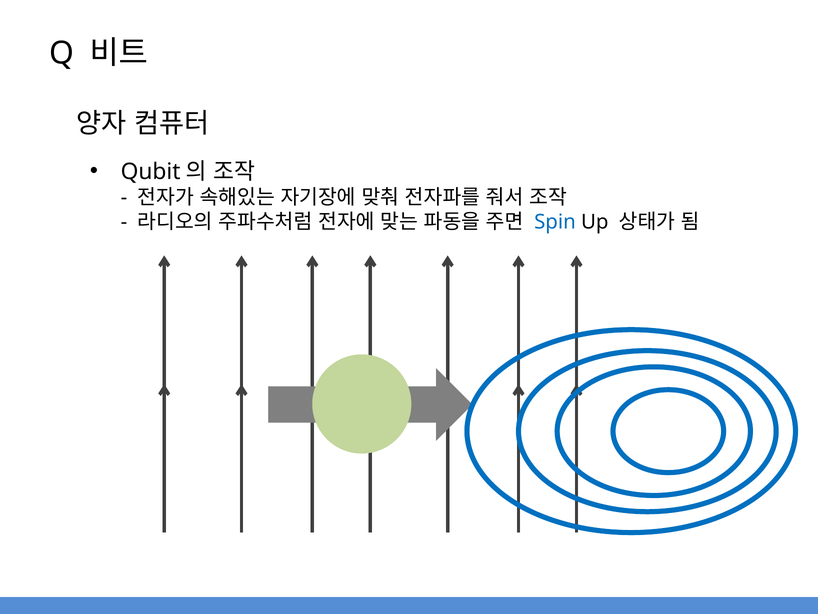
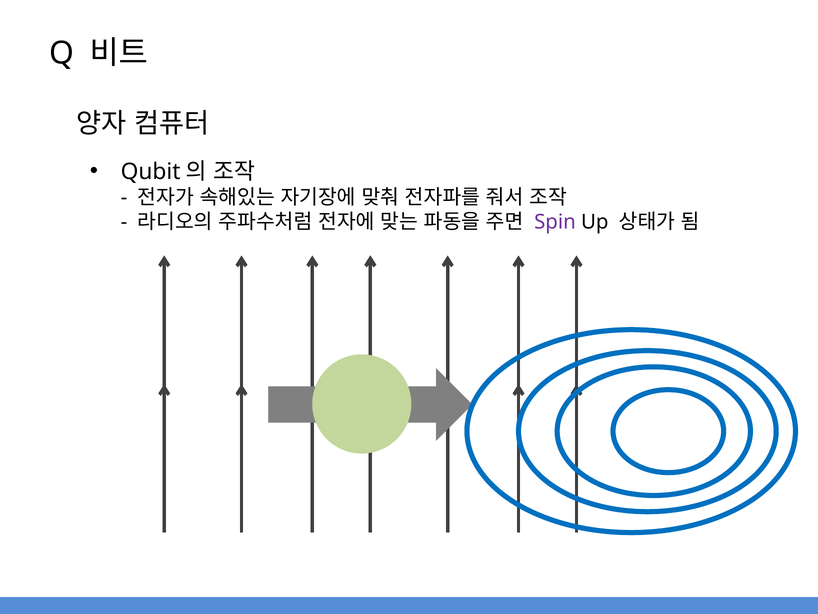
Spin colour: blue -> purple (555, 222)
